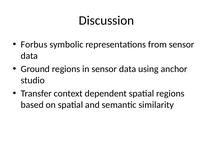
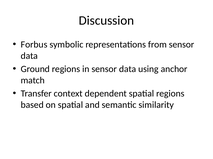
studio: studio -> match (33, 81)
